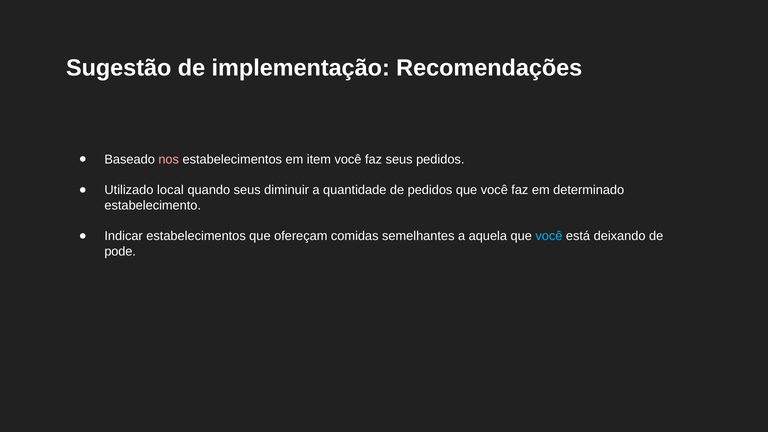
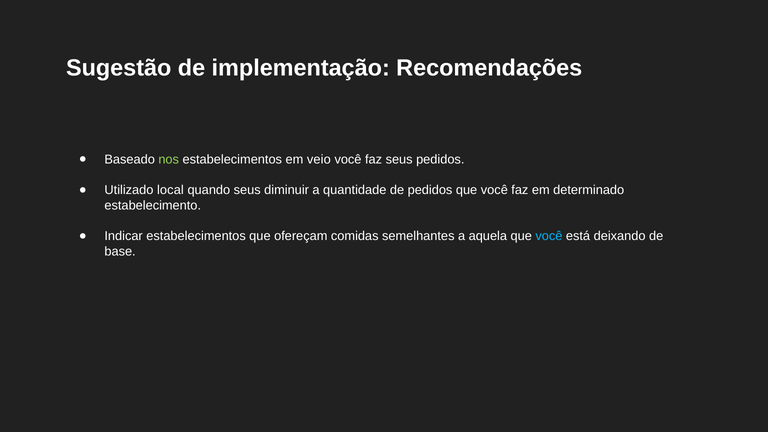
nos colour: pink -> light green (169, 159)
item: item -> veio (319, 159)
pode: pode -> base (120, 251)
